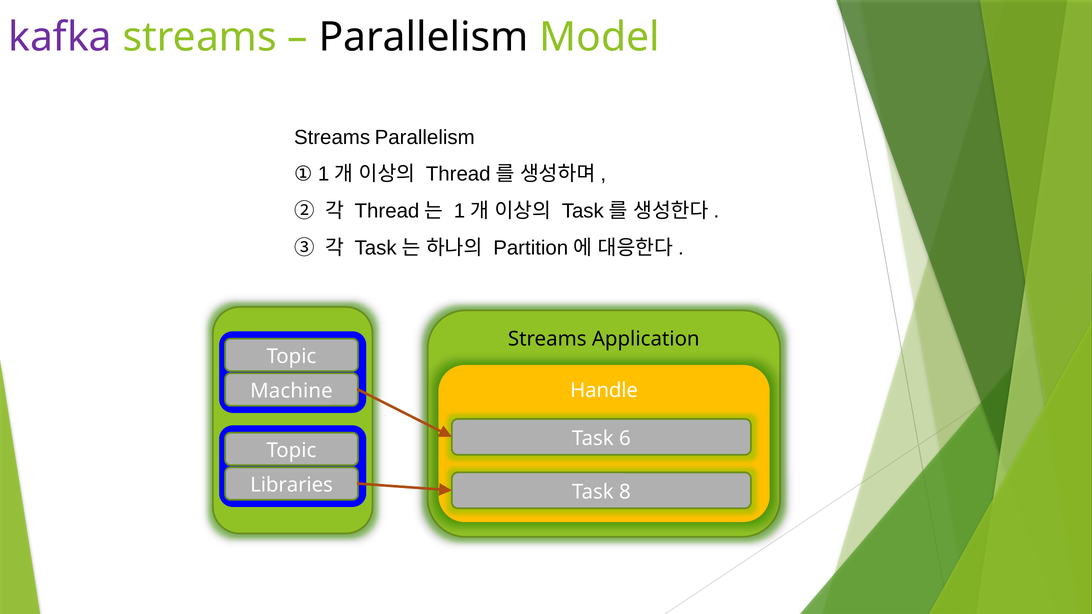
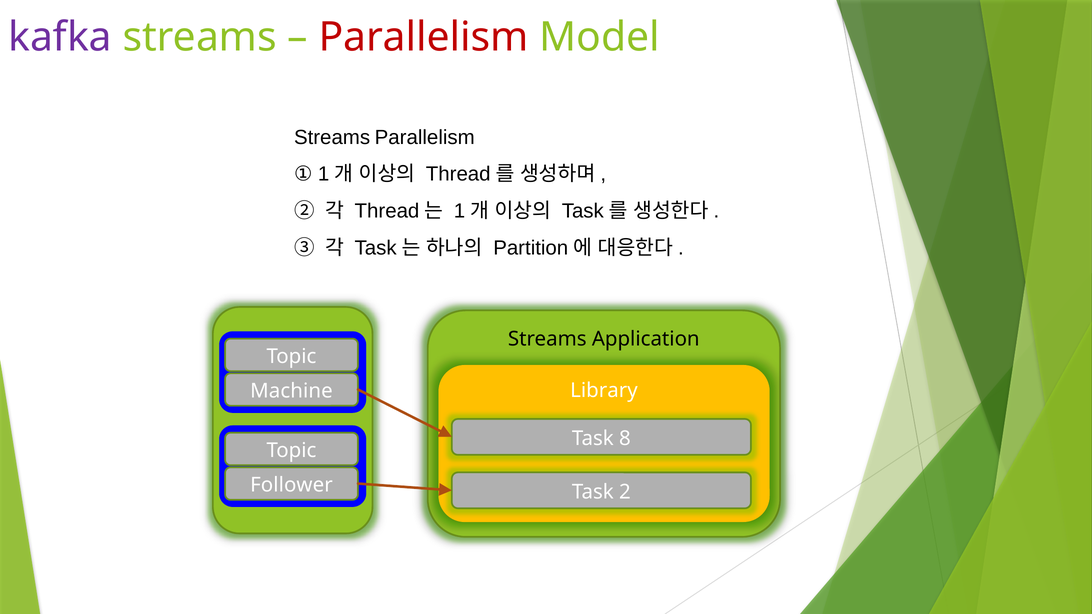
Parallelism colour: black -> red (424, 37)
Handle: Handle -> Library (604, 391)
6: 6 -> 8 (625, 438)
Libraries: Libraries -> Follower (291, 485)
8: 8 -> 2 (625, 492)
